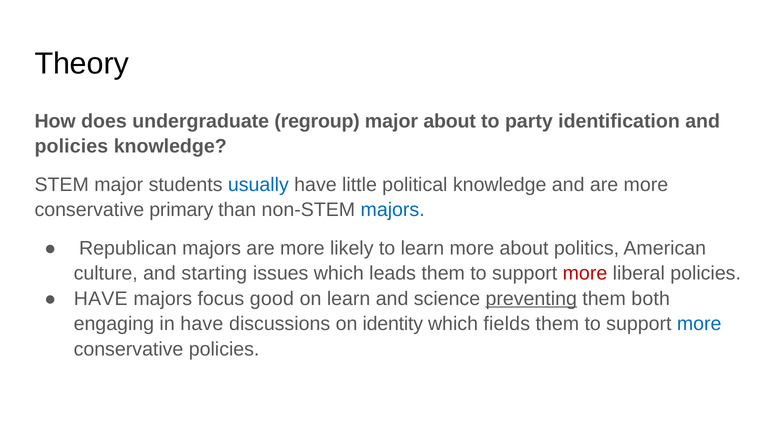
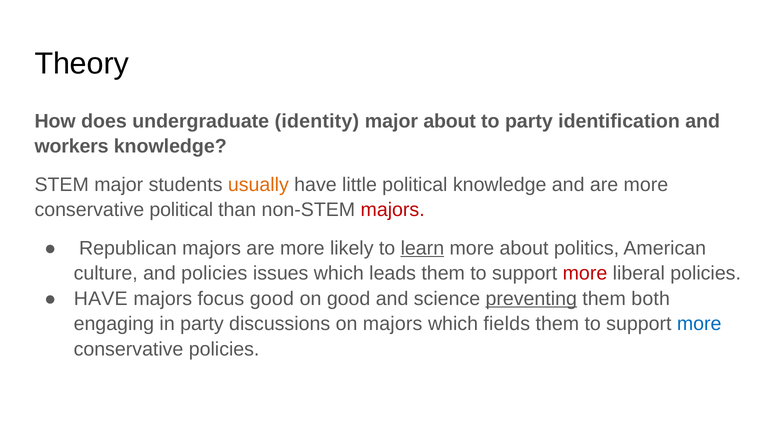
regroup: regroup -> identity (317, 121)
policies: policies -> workers (72, 146)
usually colour: blue -> orange (258, 184)
conservative primary: primary -> political (181, 210)
majors colour: blue -> red (393, 210)
learn underline: none -> present (422, 248)
and starting: starting -> policies (214, 273)
on learn: learn -> good (349, 298)
in have: have -> party (202, 323)
on identity: identity -> majors (393, 323)
